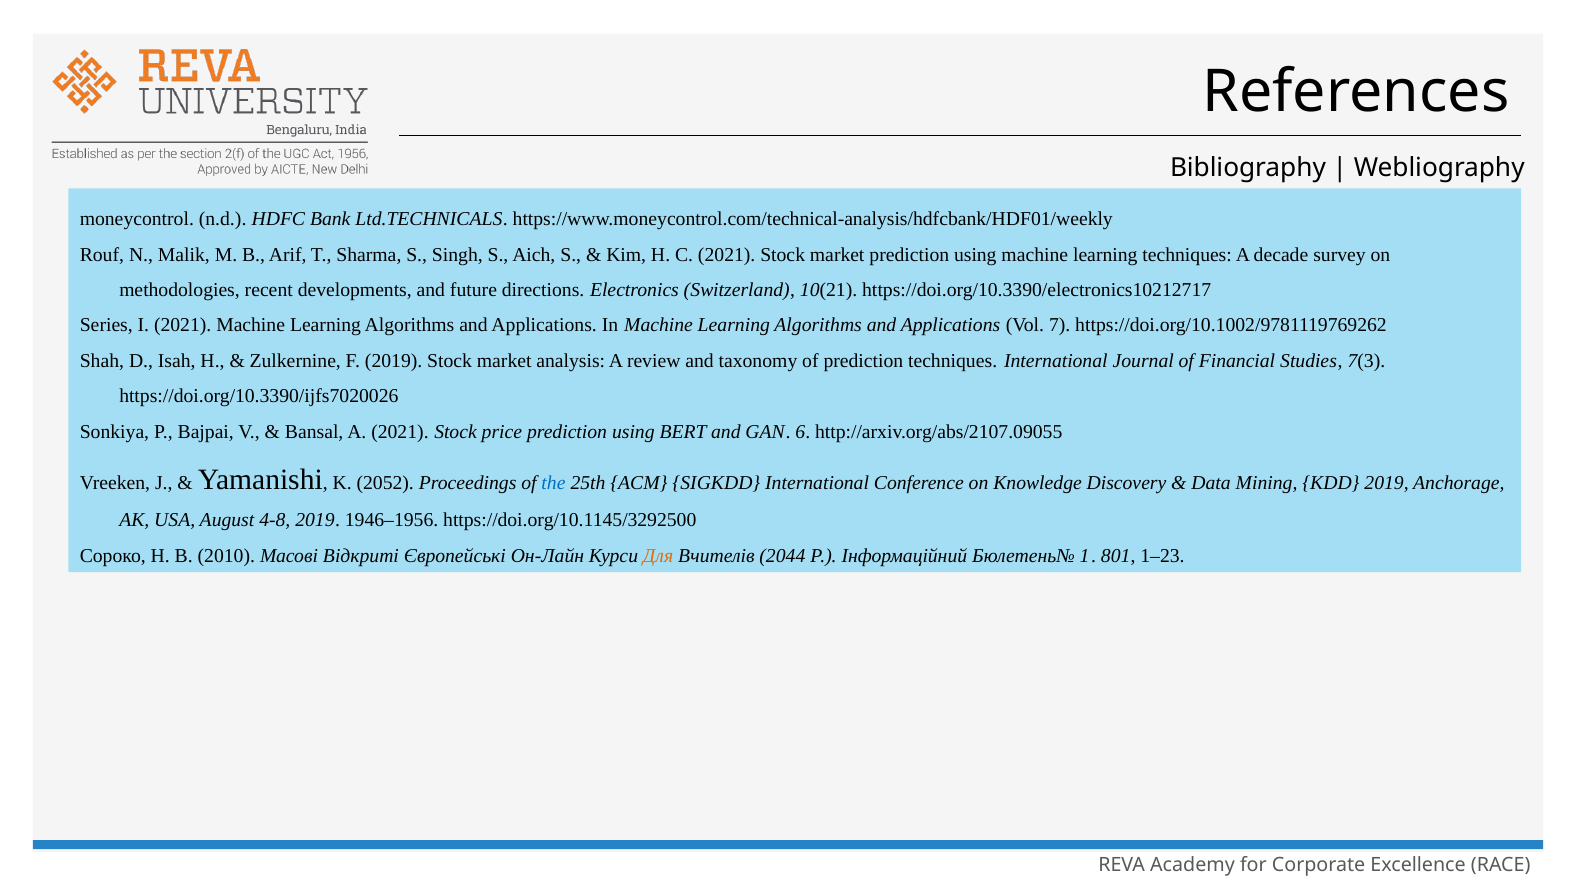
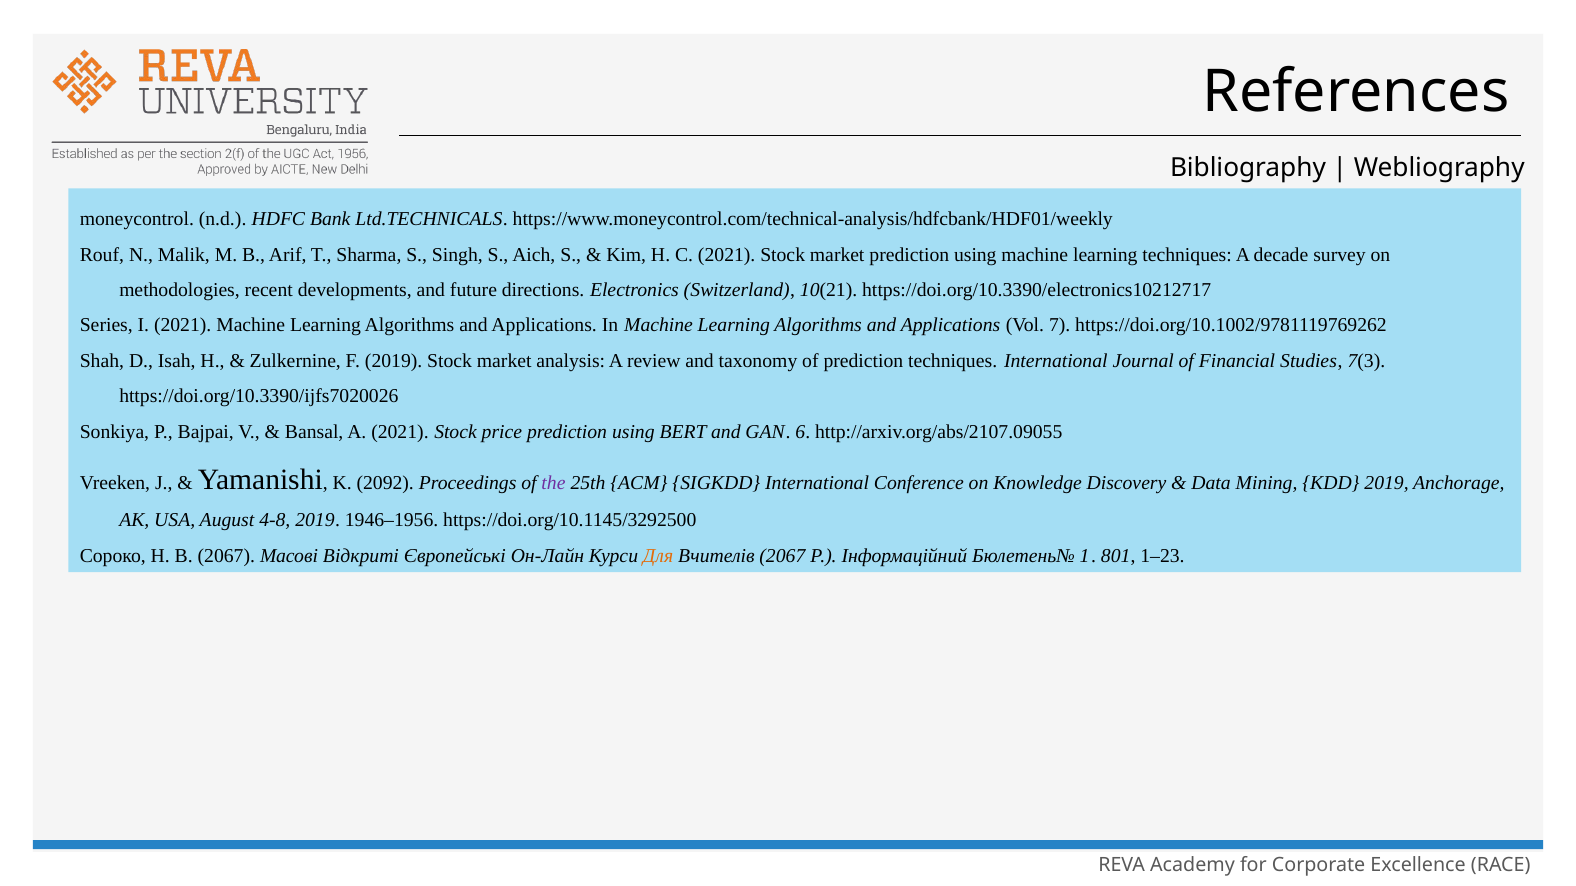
2052: 2052 -> 2092 (385, 483)
the colour: blue -> purple (553, 483)
В 2010: 2010 -> 2067 (226, 556)
Вчителів 2044: 2044 -> 2067 (782, 556)
